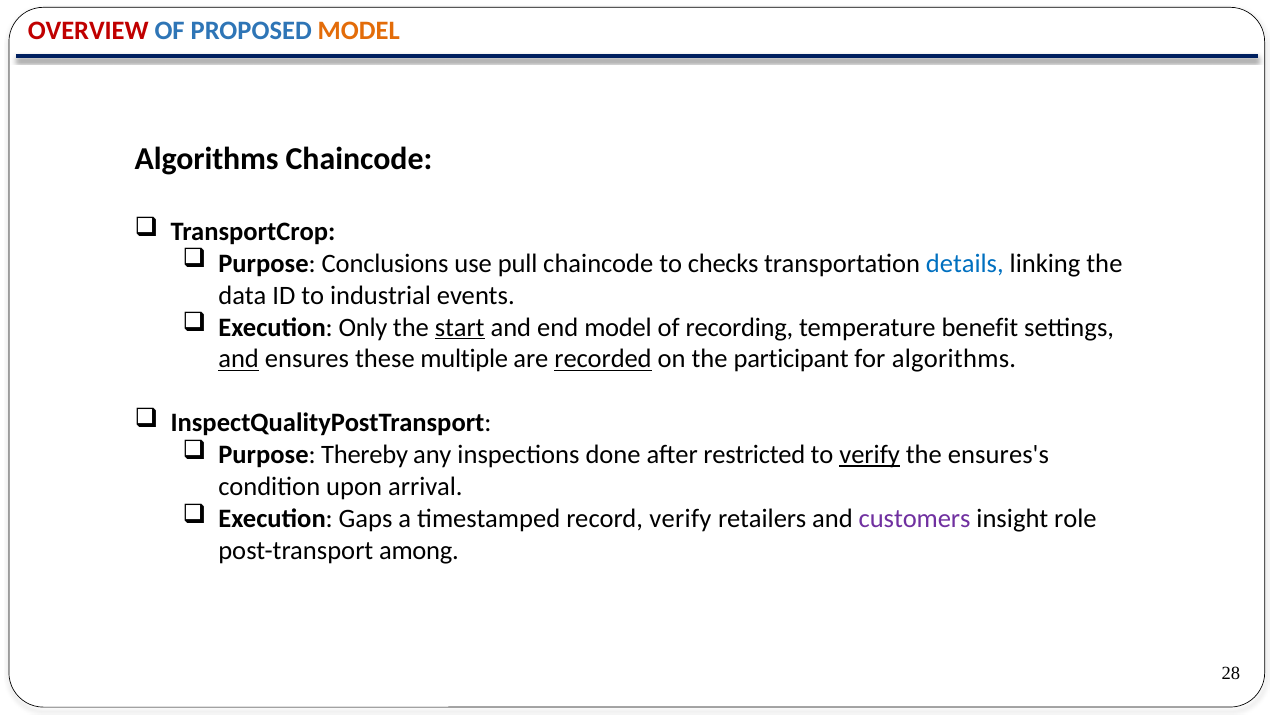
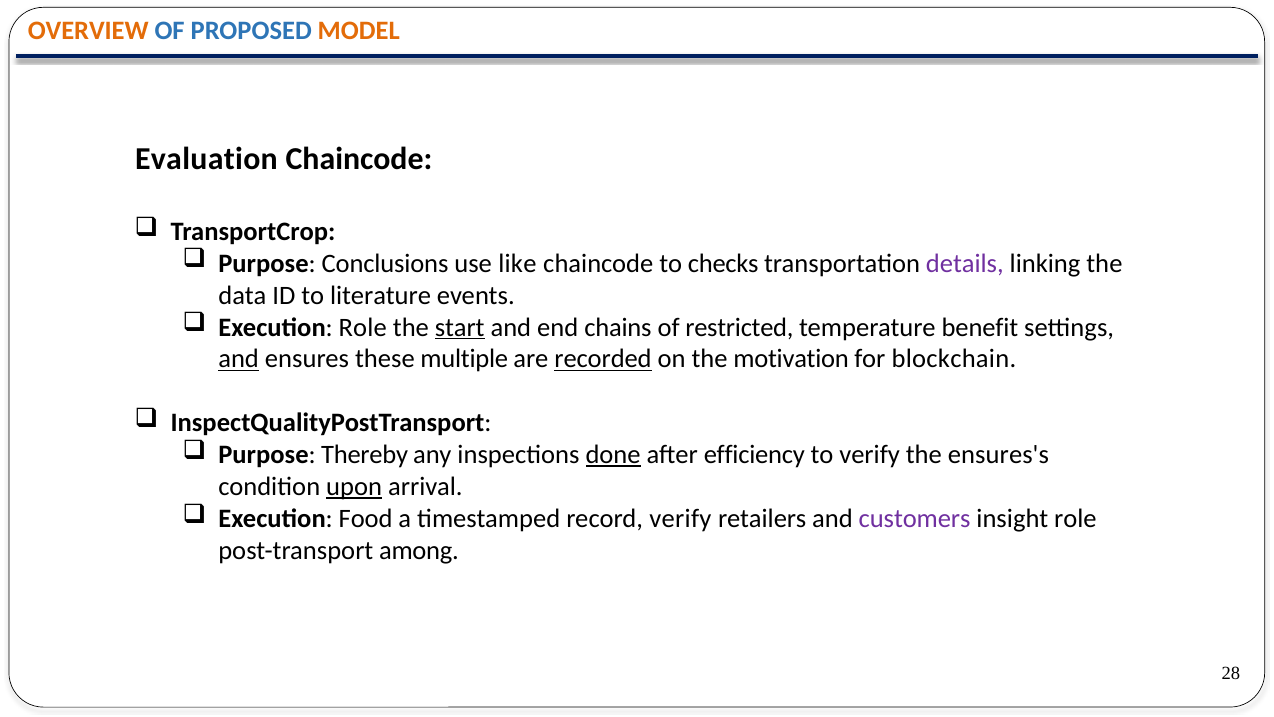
OVERVIEW colour: red -> orange (88, 30)
Algorithms: Algorithms -> Evaluation (206, 159)
pull: pull -> like (517, 263)
details colour: blue -> purple (965, 263)
industrial: industrial -> literature (381, 295)
Execution Only: Only -> Role (363, 327)
end model: model -> chains (618, 327)
recording: recording -> restricted (739, 327)
participant: participant -> motivation (791, 359)
for algorithms: algorithms -> blockchain (954, 359)
done underline: none -> present (613, 455)
restricted: restricted -> efficiency (754, 455)
verify underline: present -> none (870, 455)
upon underline: none -> present (354, 486)
Gaps: Gaps -> Food (366, 518)
